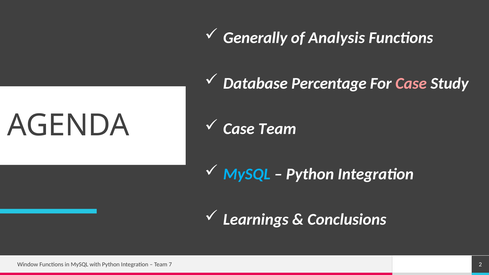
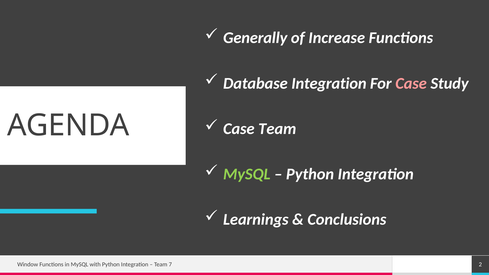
Analysis: Analysis -> Increase (337, 38)
Database Percentage: Percentage -> Integration (329, 83)
MySQL colour: light blue -> light green (247, 174)
